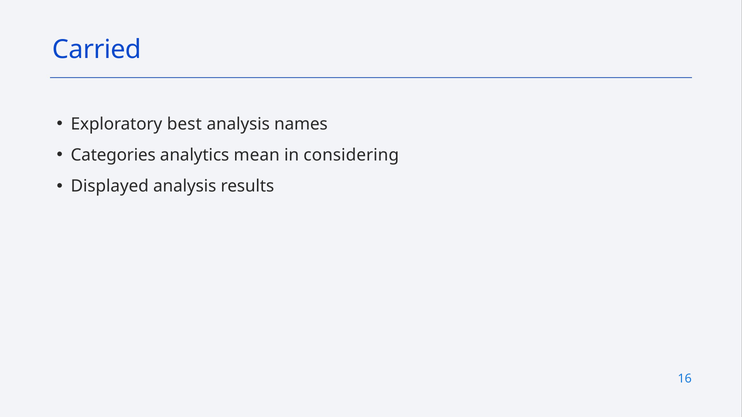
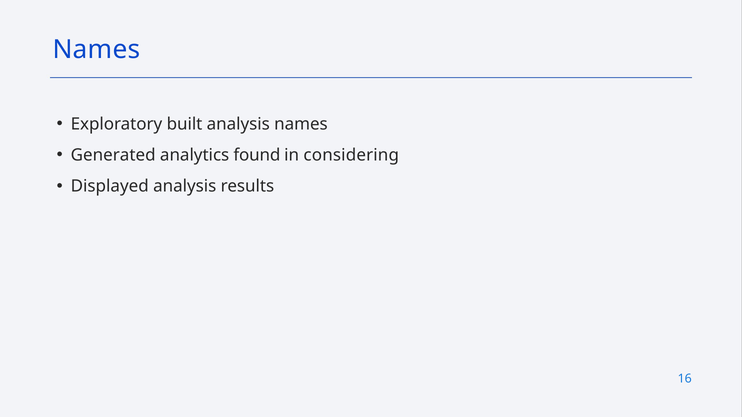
Carried: Carried -> Names (97, 50)
best: best -> built (185, 124)
Categories: Categories -> Generated (113, 155)
mean: mean -> found (257, 155)
